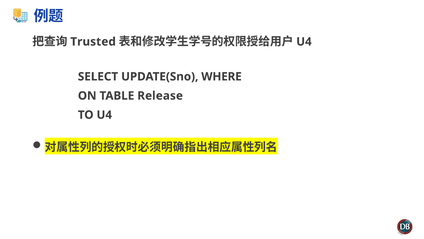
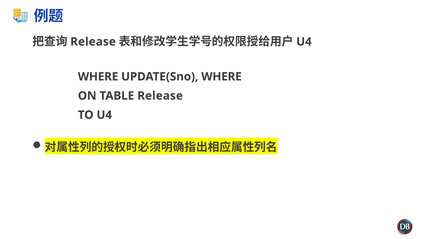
Trusted: Trusted -> Release (93, 42)
SELECT: SELECT -> WHERE (98, 76)
